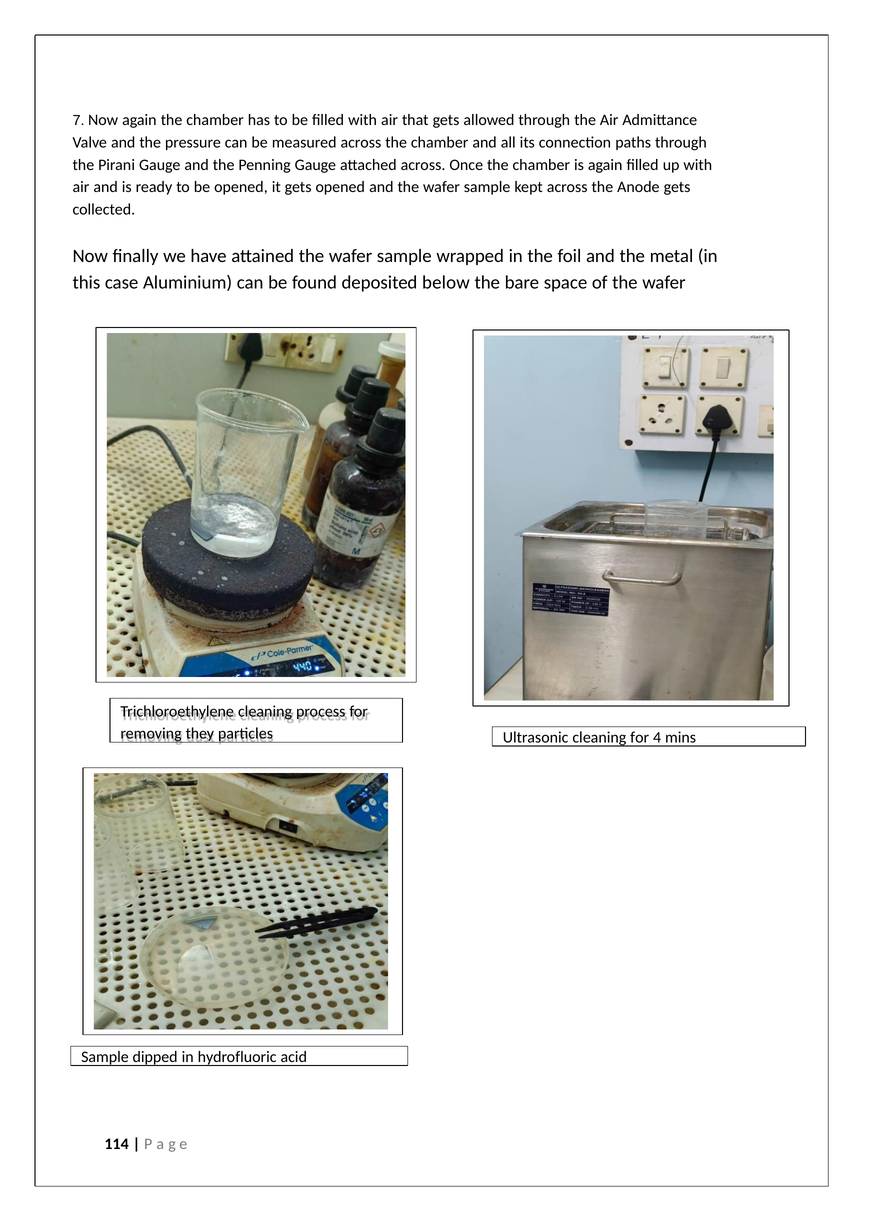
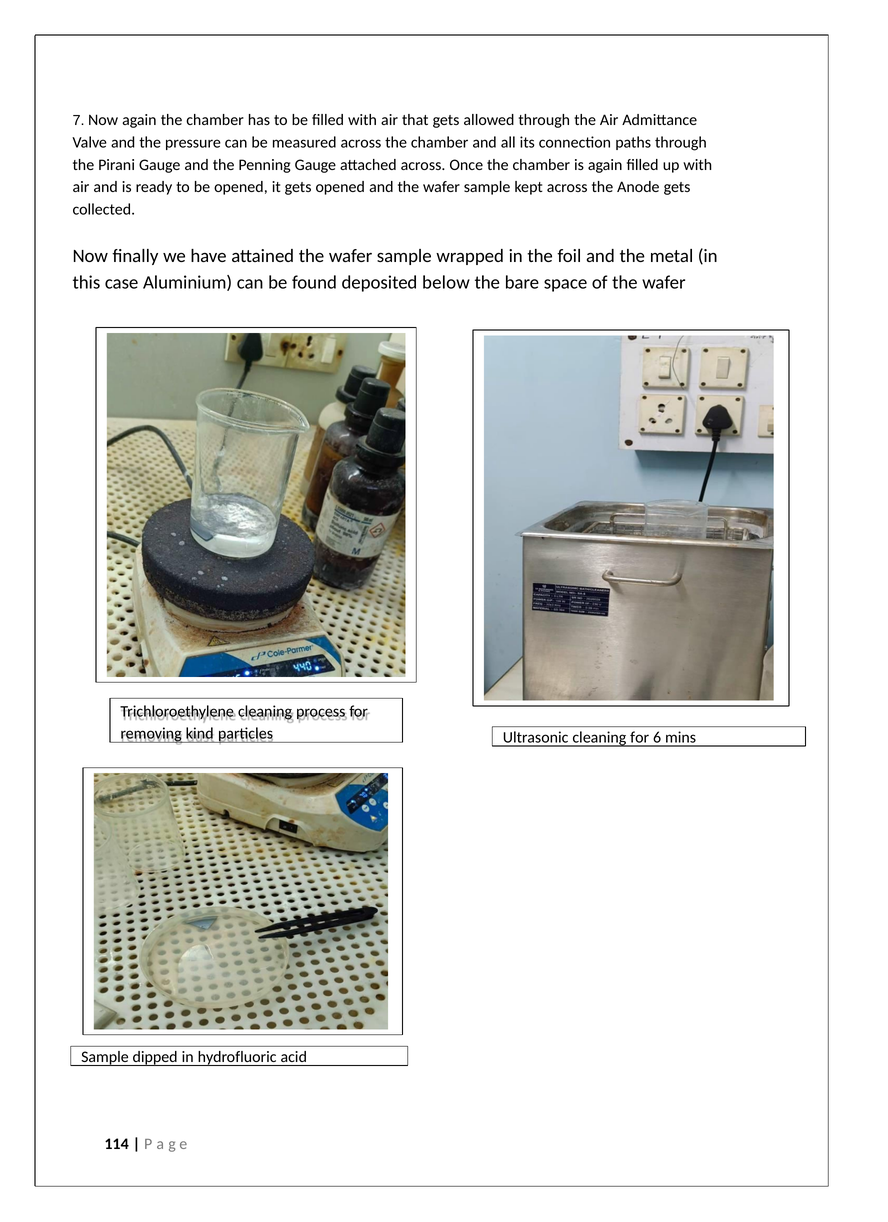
they: they -> kind (200, 734)
4: 4 -> 6 (657, 738)
